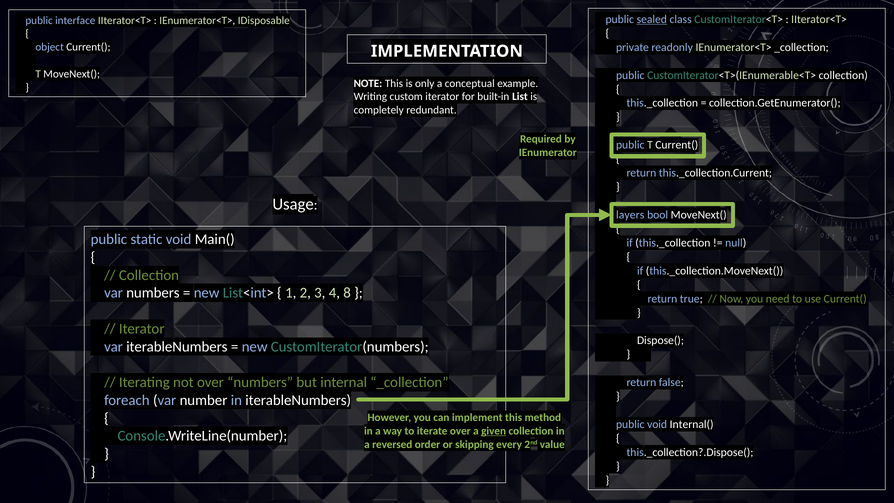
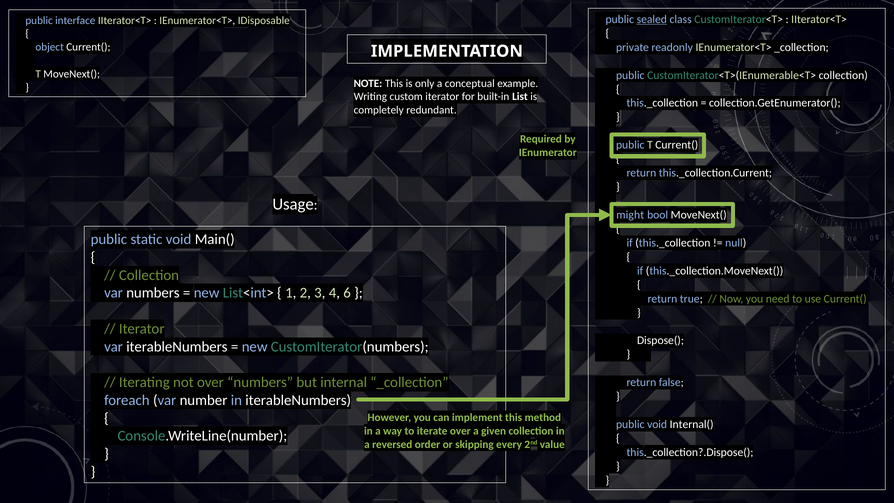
layers: layers -> might (630, 215)
8: 8 -> 6 (347, 293)
given underline: present -> none (494, 431)
